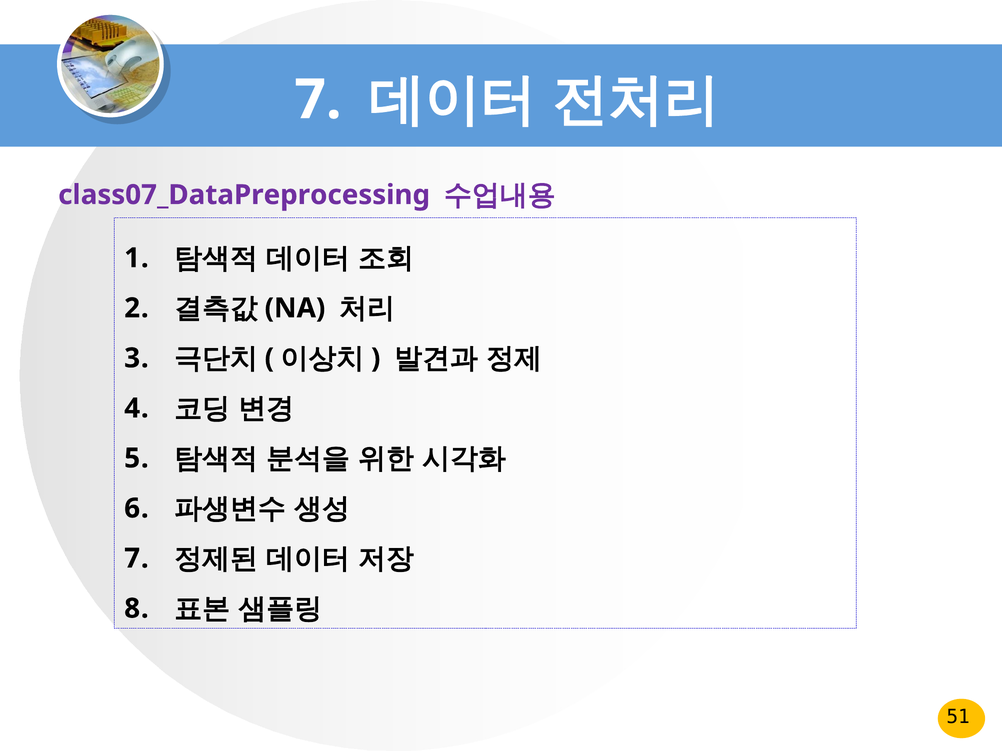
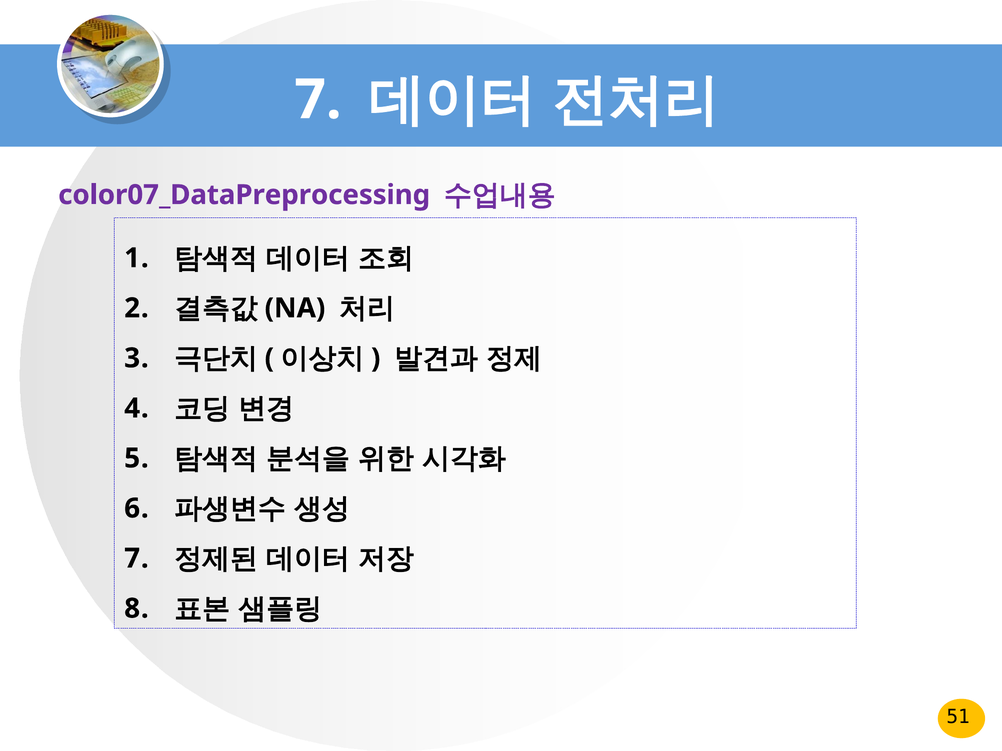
class07_DataPreprocessing: class07_DataPreprocessing -> color07_DataPreprocessing (244, 195)
